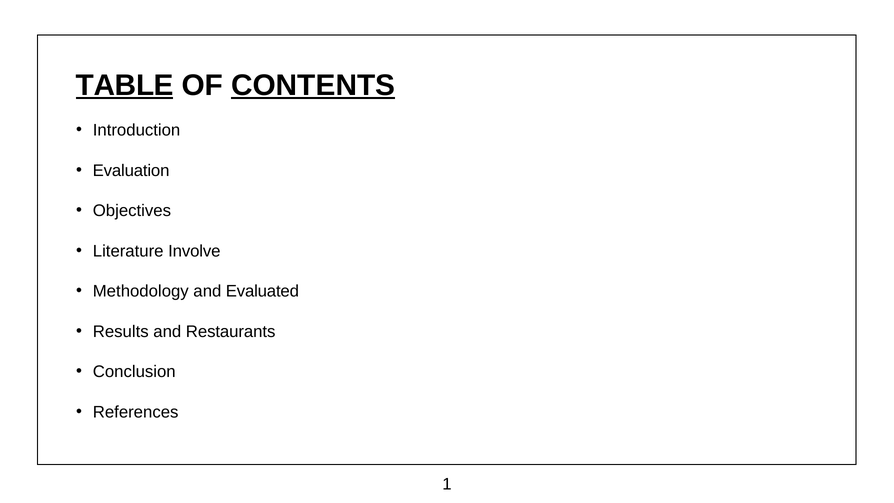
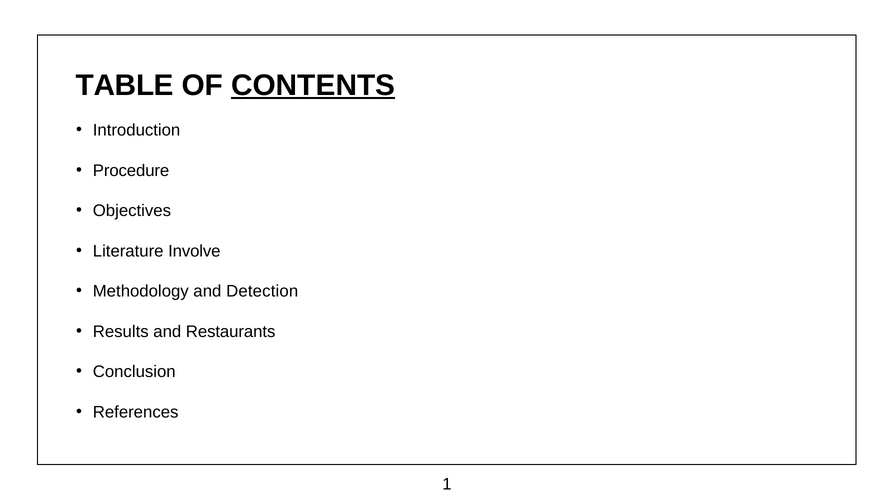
TABLE underline: present -> none (125, 85)
Evaluation: Evaluation -> Procedure (131, 171)
Evaluated: Evaluated -> Detection (262, 291)
